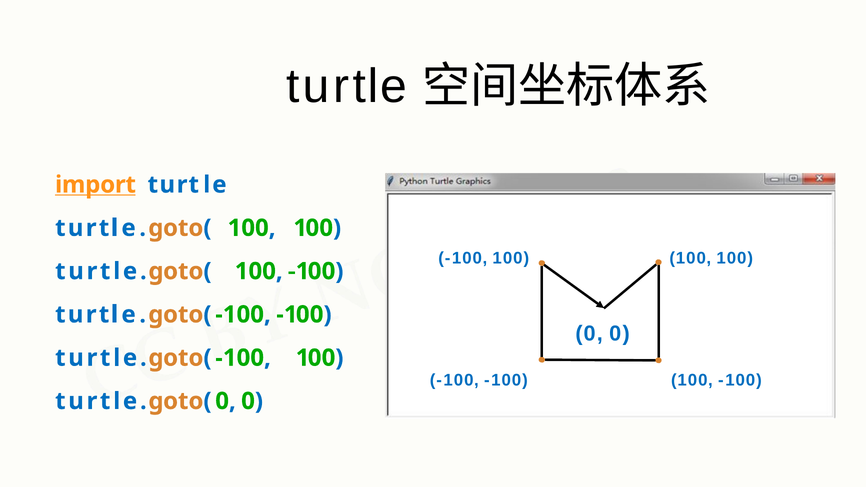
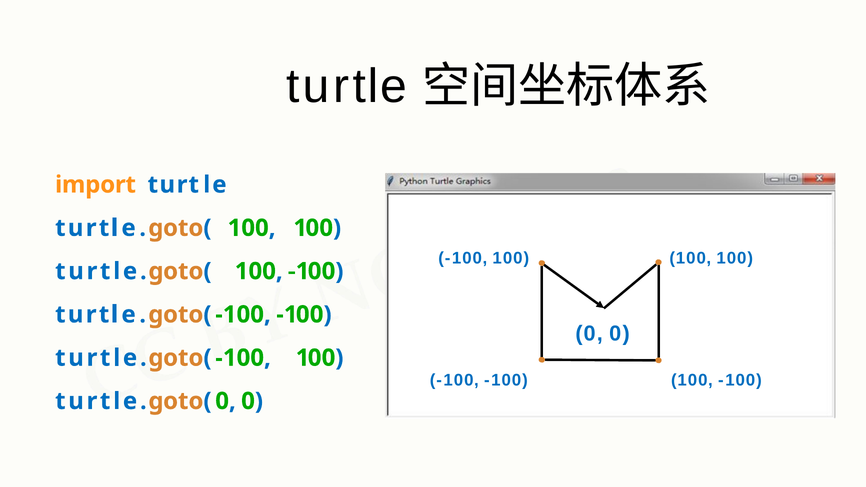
import underline: present -> none (95, 185)
